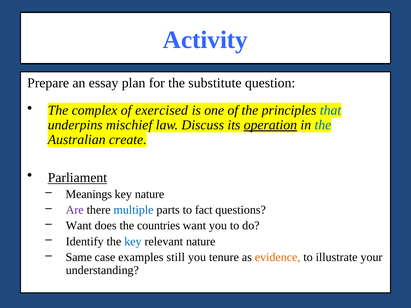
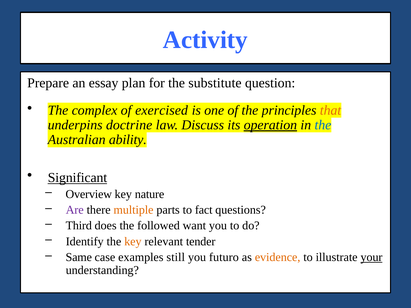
that colour: blue -> orange (331, 110)
mischief: mischief -> doctrine (129, 125)
create: create -> ability (128, 140)
Parliament: Parliament -> Significant (77, 178)
Meanings: Meanings -> Overview (89, 194)
multiple colour: blue -> orange (134, 210)
Want: Want -> Third (79, 226)
countries: countries -> followed (158, 226)
key colour: blue -> orange (133, 242)
relevant nature: nature -> tender (201, 242)
tenure: tenure -> futuro (224, 258)
your underline: none -> present (372, 258)
